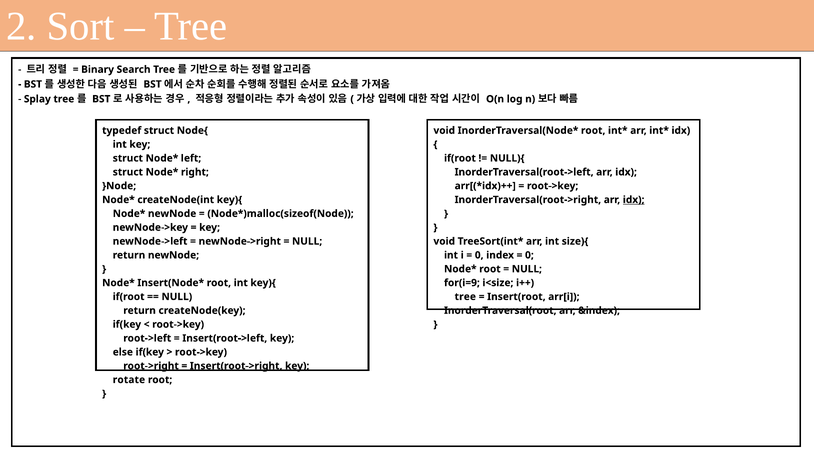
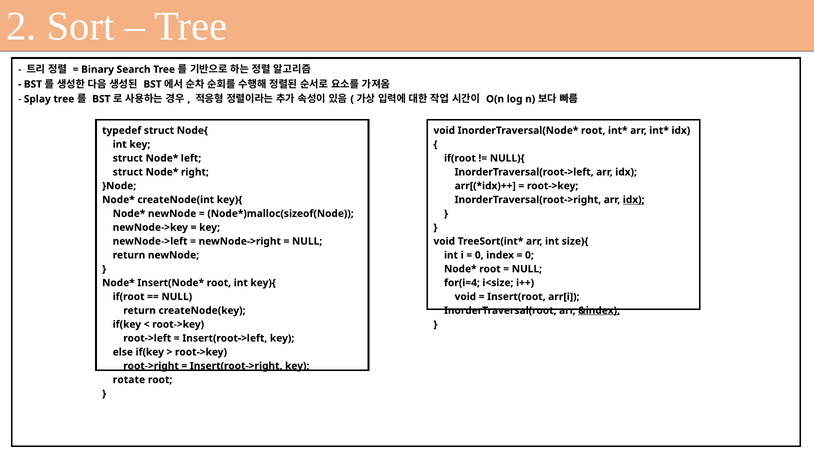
for(i=9: for(i=9 -> for(i=4 (462, 283)
tree: tree -> void (465, 297)
&index underline: none -> present (599, 310)
